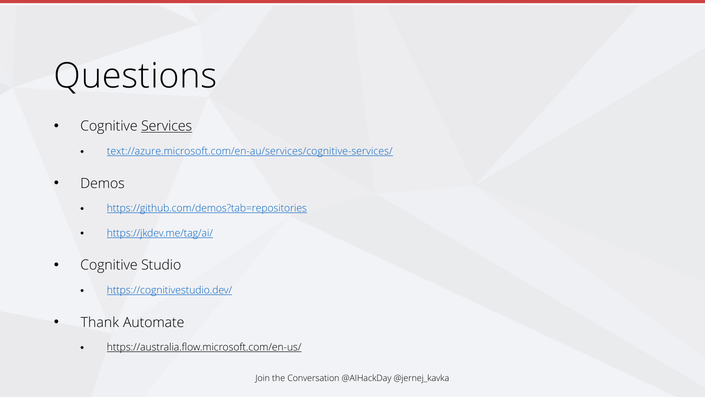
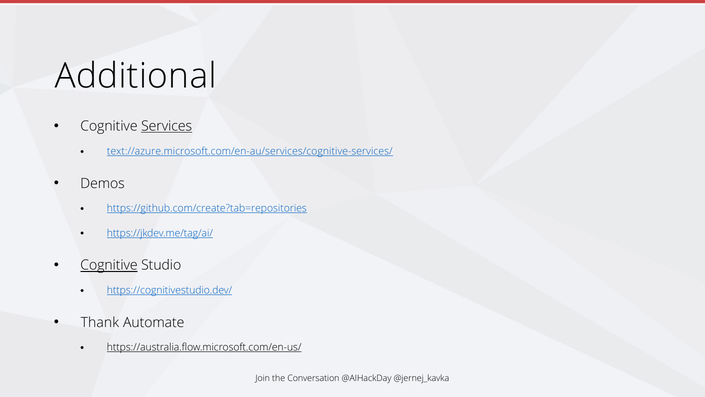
Questions: Questions -> Additional (136, 76)
https://github.com/demos?tab=repositories: https://github.com/demos?tab=repositories -> https://github.com/create?tab=repositories (207, 208)
Cognitive underline: none -> present (109, 265)
